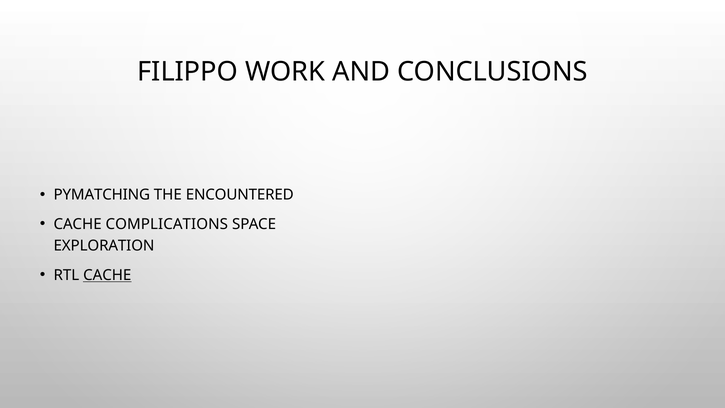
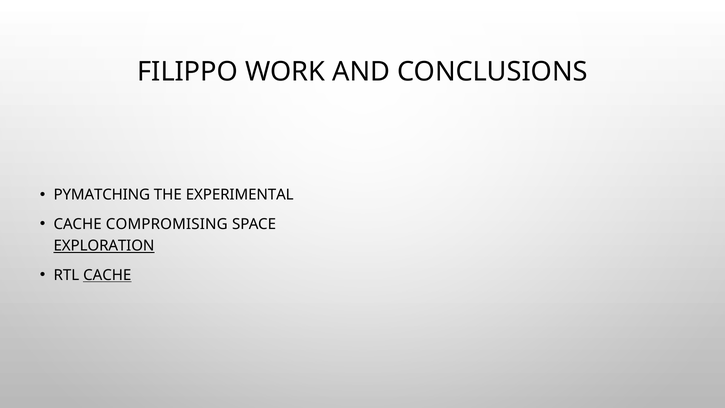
ENCOUNTERED: ENCOUNTERED -> EXPERIMENTAL (240, 195)
COMPLICATIONS: COMPLICATIONS -> COMPROMISING (167, 224)
EXPLORATION underline: none -> present (104, 246)
